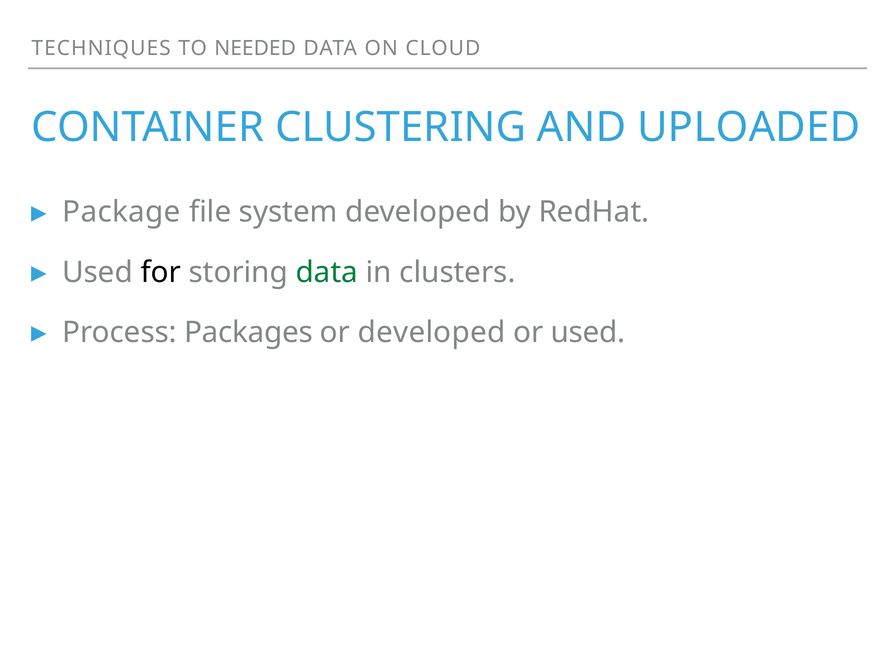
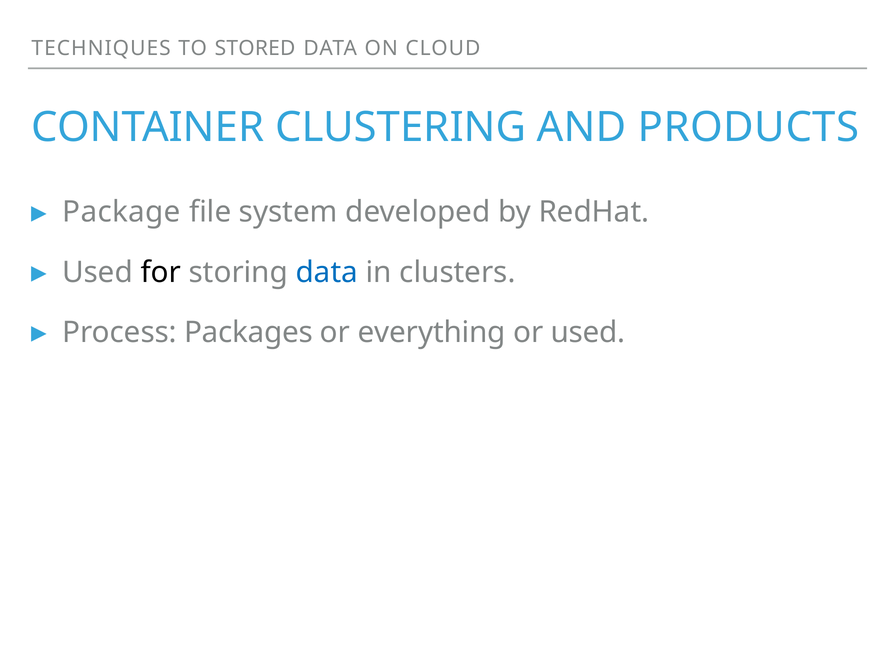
NEEDED: NEEDED -> STORED (255, 48)
UPLOADED: UPLOADED -> PRODUCTS (749, 128)
data colour: green -> blue (327, 272)
or developed: developed -> everything (432, 332)
